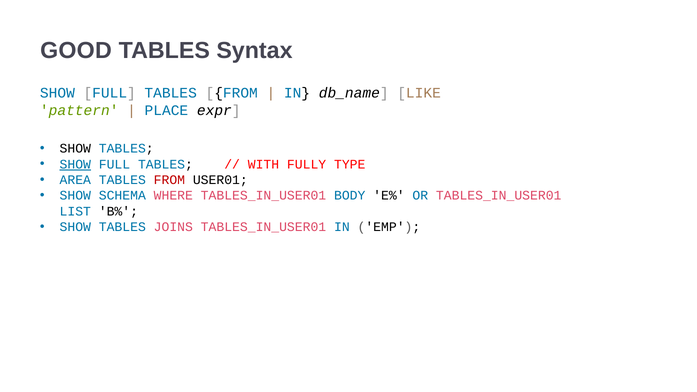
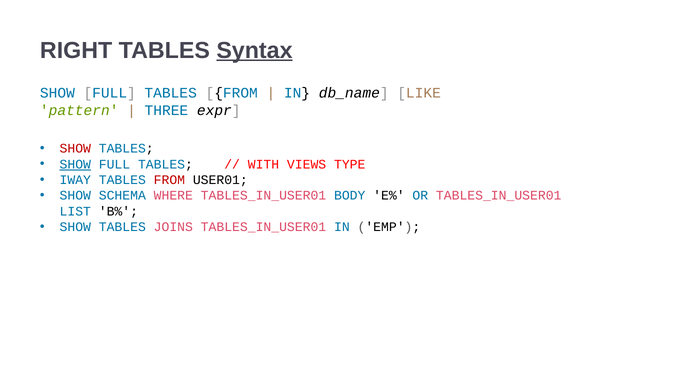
GOOD: GOOD -> RIGHT (76, 50)
Syntax underline: none -> present (254, 50)
PLACE: PLACE -> THREE (166, 110)
SHOW colour: black -> red (75, 149)
FULLY: FULLY -> VIEWS (307, 164)
AREA: AREA -> IWAY (75, 180)
